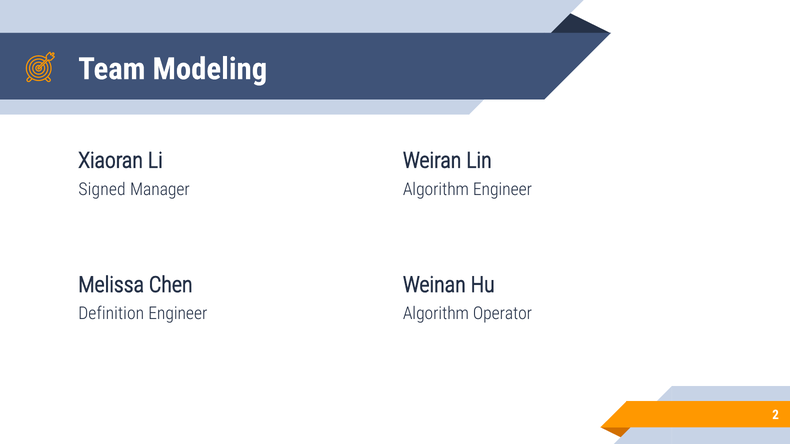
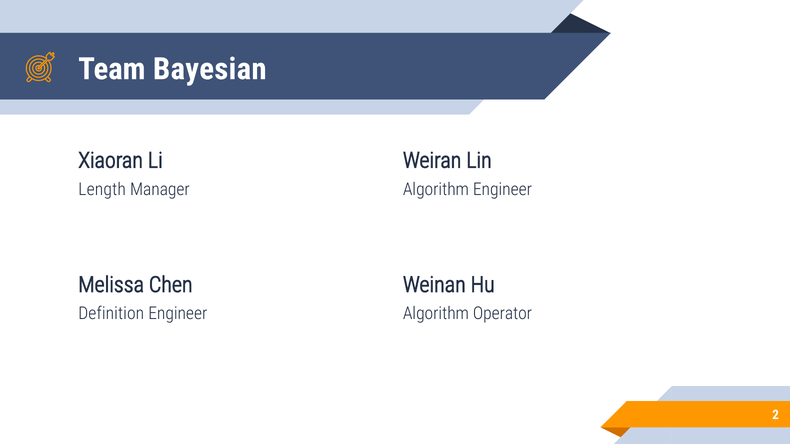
Modeling: Modeling -> Bayesian (210, 69)
Signed: Signed -> Length (102, 189)
